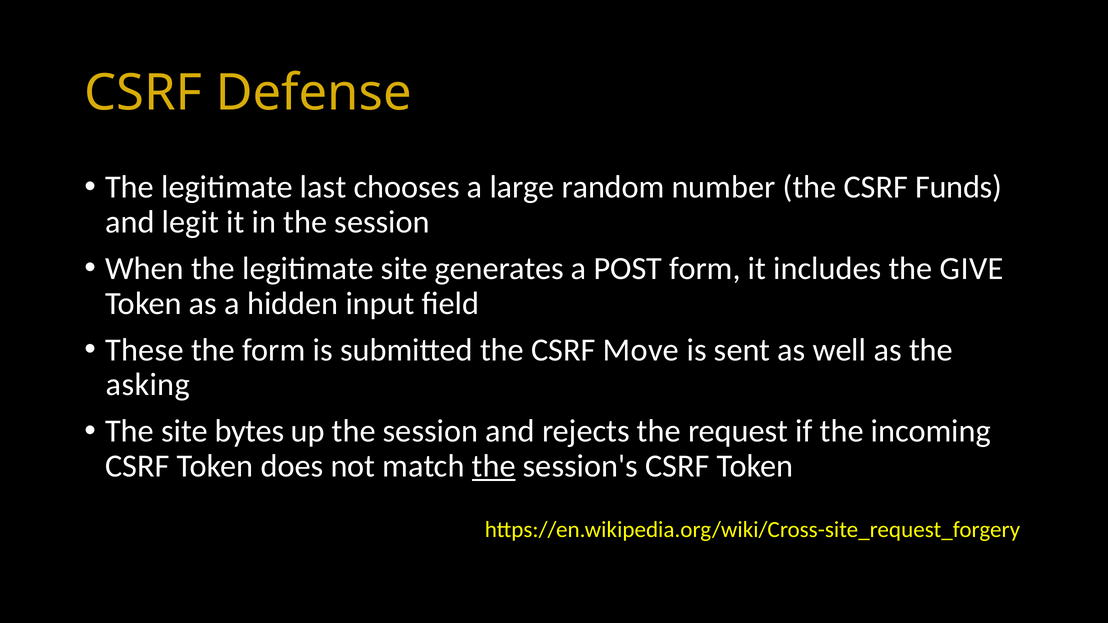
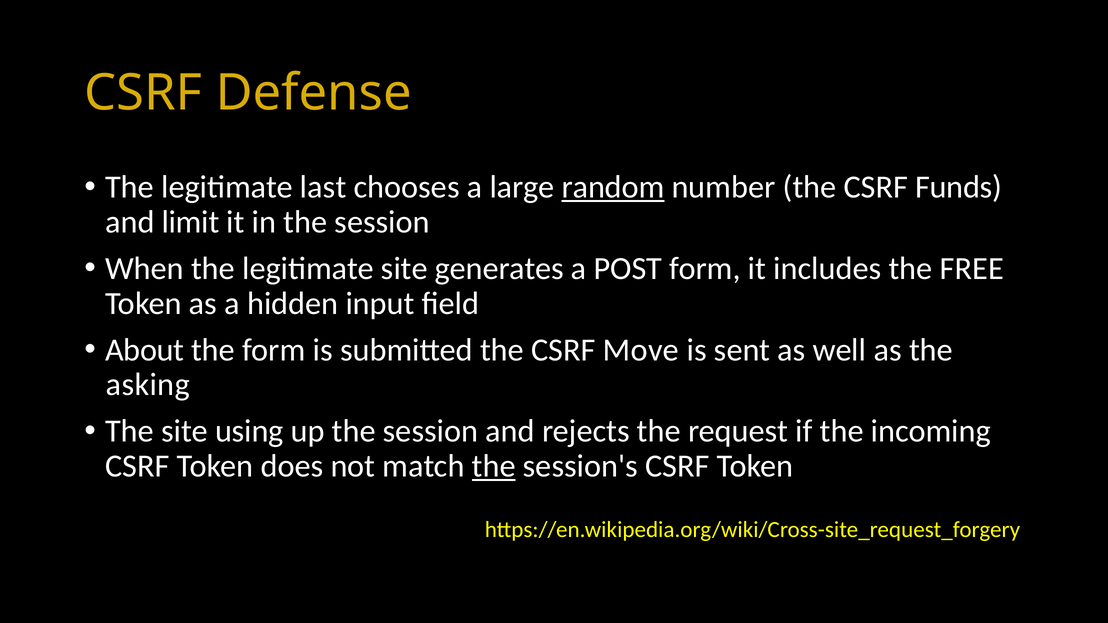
random underline: none -> present (613, 187)
legit: legit -> limit (191, 222)
GIVE: GIVE -> FREE (972, 269)
These: These -> About (145, 350)
bytes: bytes -> using (249, 431)
